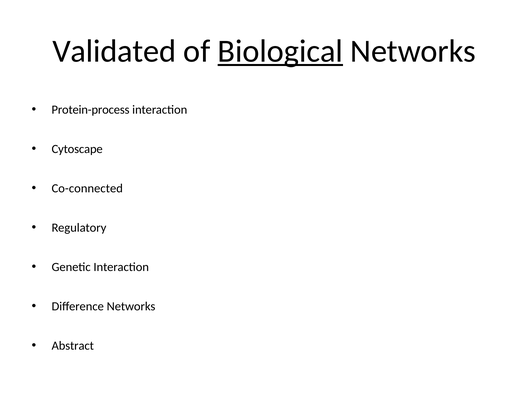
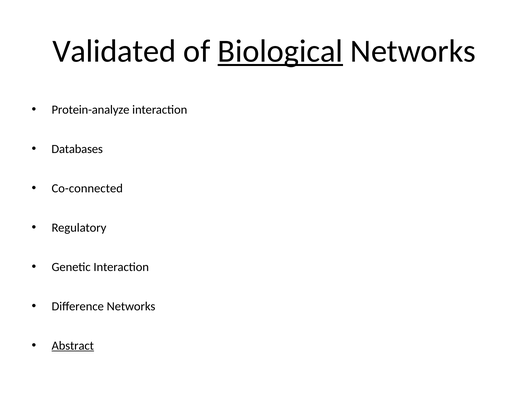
Protein-process: Protein-process -> Protein-analyze (91, 110)
Cytoscape: Cytoscape -> Databases (77, 149)
Abstract underline: none -> present (73, 346)
